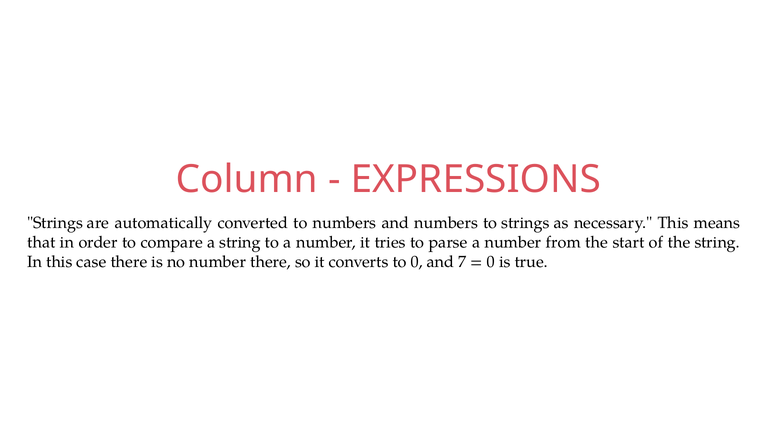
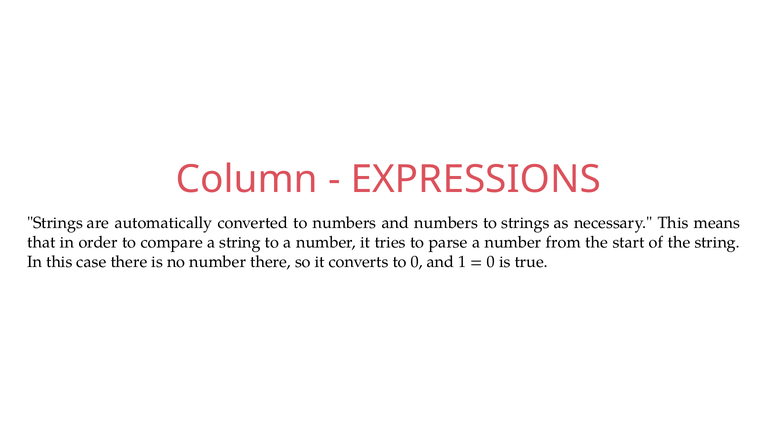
7: 7 -> 1 (462, 262)
